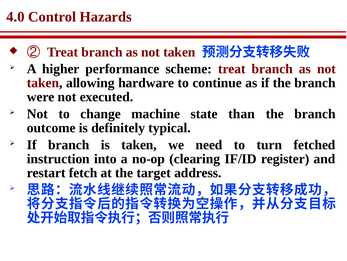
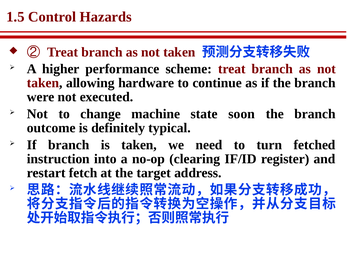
4.0: 4.0 -> 1.5 (16, 17)
than: than -> soon (242, 114)
